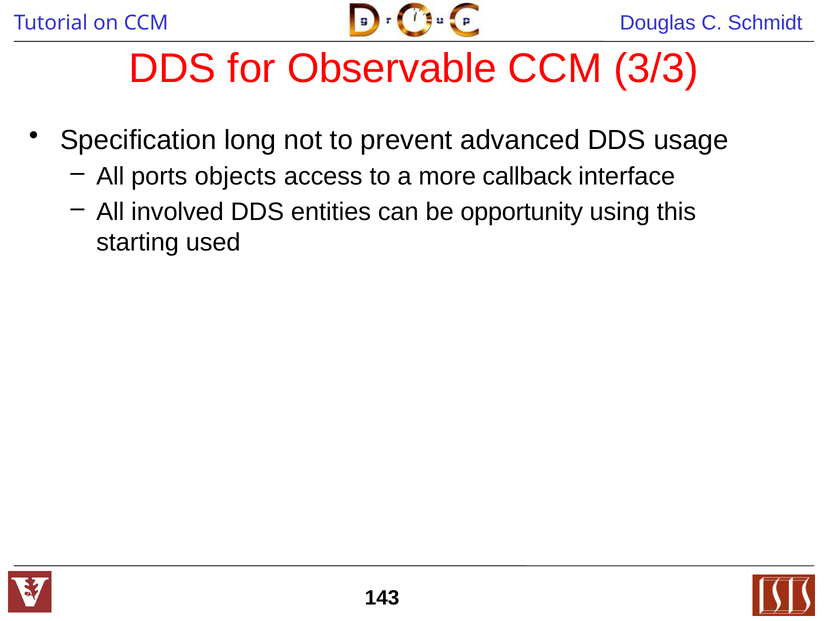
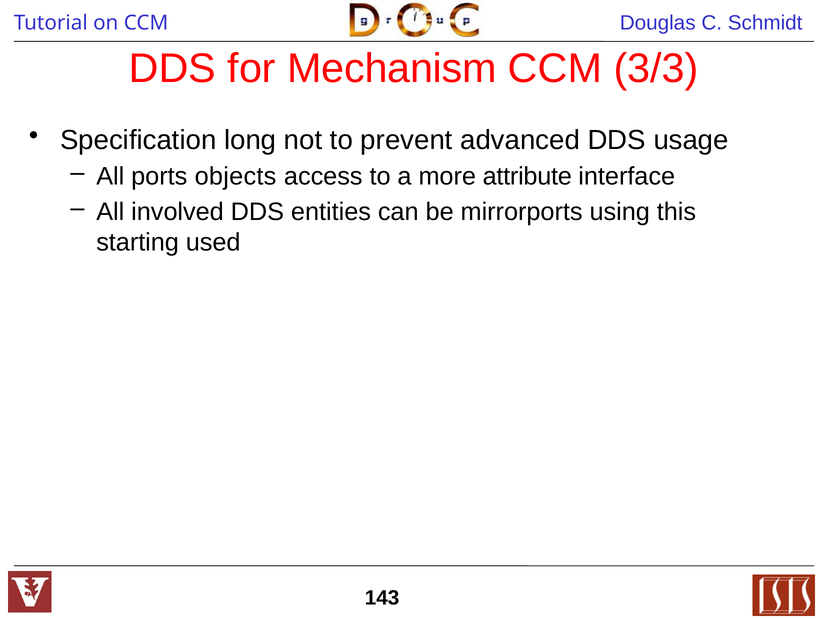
Observable: Observable -> Mechanism (392, 68)
callback: callback -> attribute (527, 177)
opportunity: opportunity -> mirrorports (522, 212)
